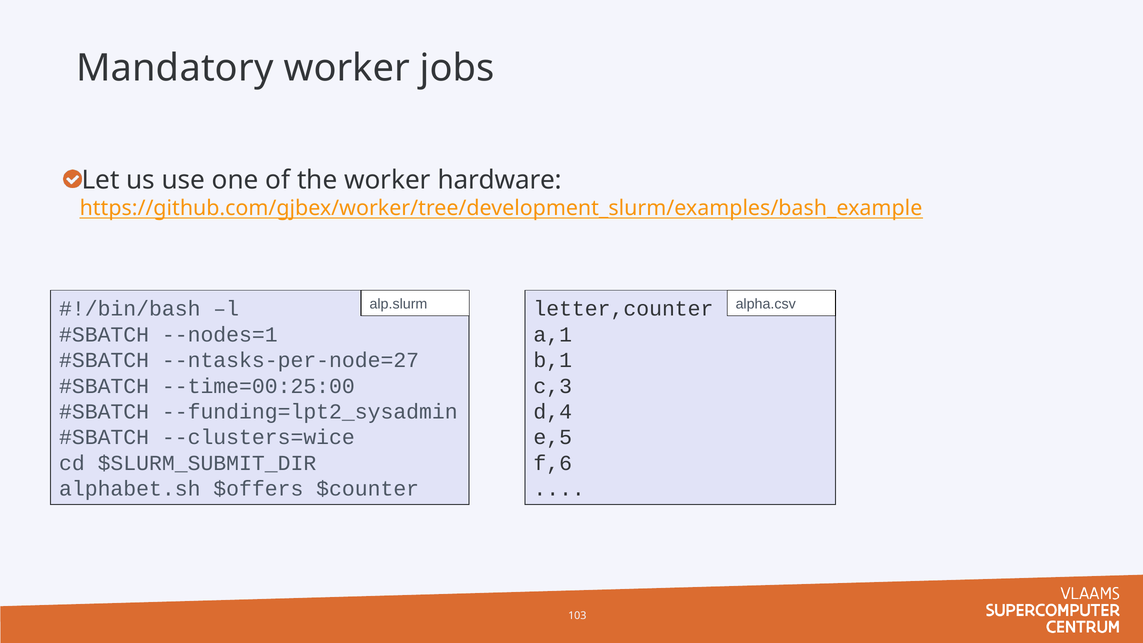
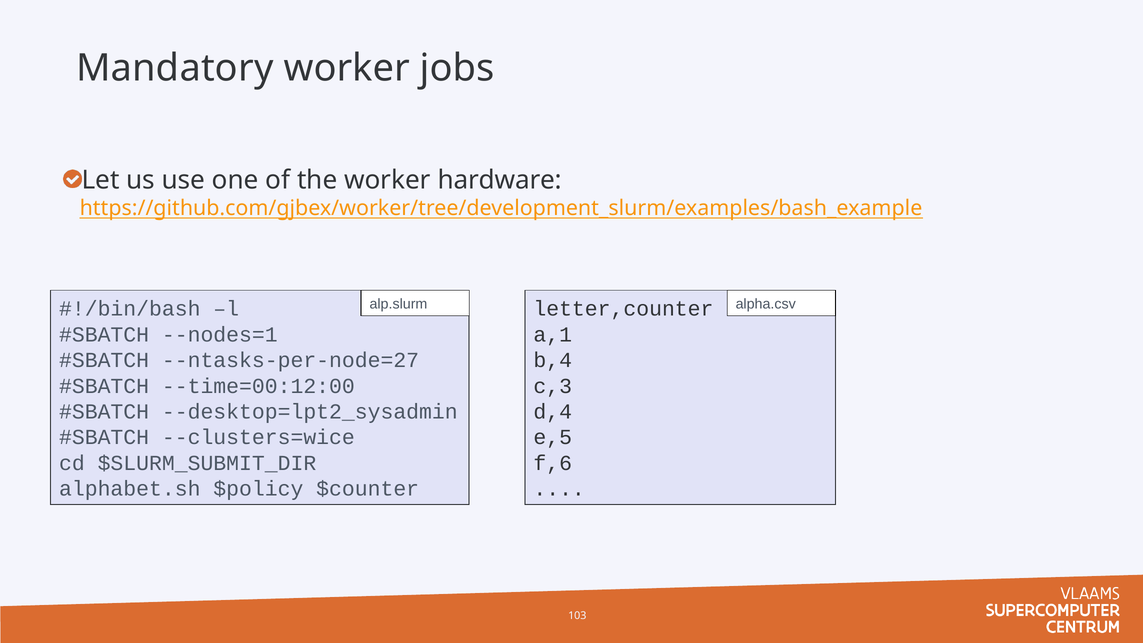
b,1: b,1 -> b,4 (553, 360)
--time=00:25:00: --time=00:25:00 -> --time=00:12:00 (258, 386)
--funding=lpt2_sysadmin: --funding=lpt2_sysadmin -> --desktop=lpt2_sysadmin (310, 412)
$offers: $offers -> $policy (258, 489)
